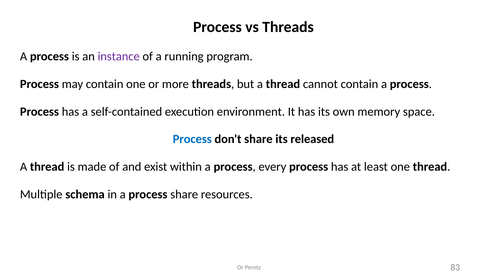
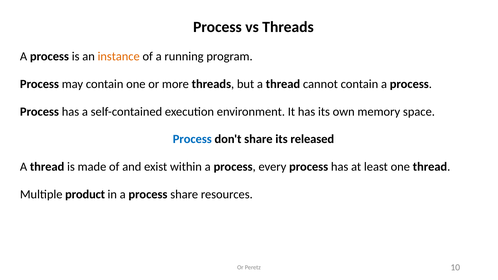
instance colour: purple -> orange (119, 56)
schema: schema -> product (85, 194)
83: 83 -> 10 (455, 268)
